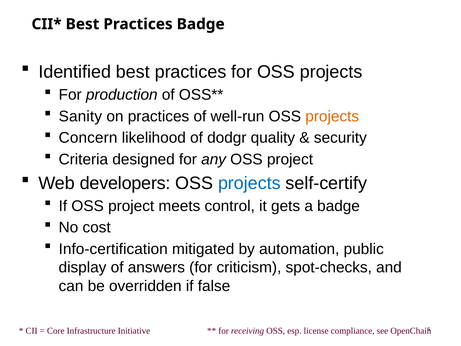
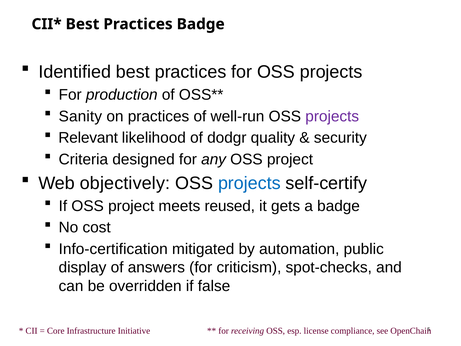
projects colour: orange -> purple (332, 116)
Concern: Concern -> Relevant (88, 138)
developers: developers -> objectively (125, 183)
control: control -> reused (230, 206)
